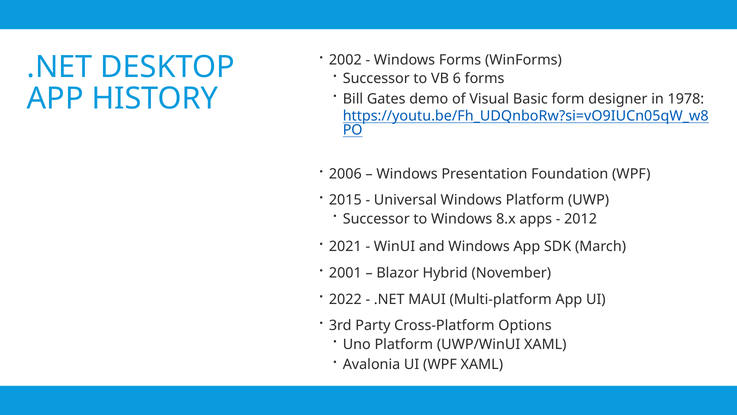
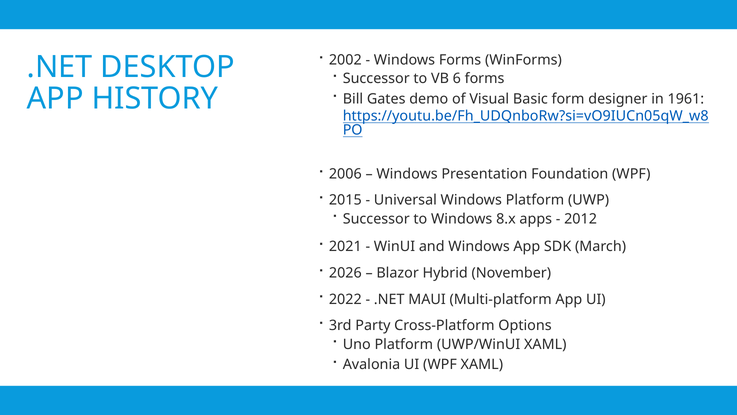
1978: 1978 -> 1961 (686, 99)
2001: 2001 -> 2026 (345, 273)
